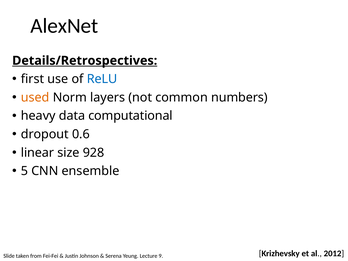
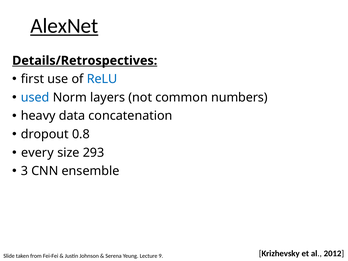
AlexNet underline: none -> present (64, 26)
used colour: orange -> blue (35, 97)
computational: computational -> concatenation (130, 116)
0.6: 0.6 -> 0.8 (81, 134)
linear: linear -> every (37, 153)
928: 928 -> 293 (94, 153)
5: 5 -> 3 (24, 171)
